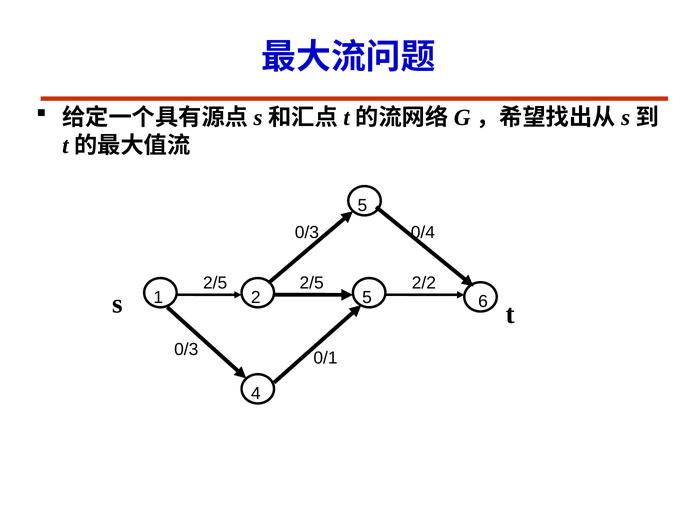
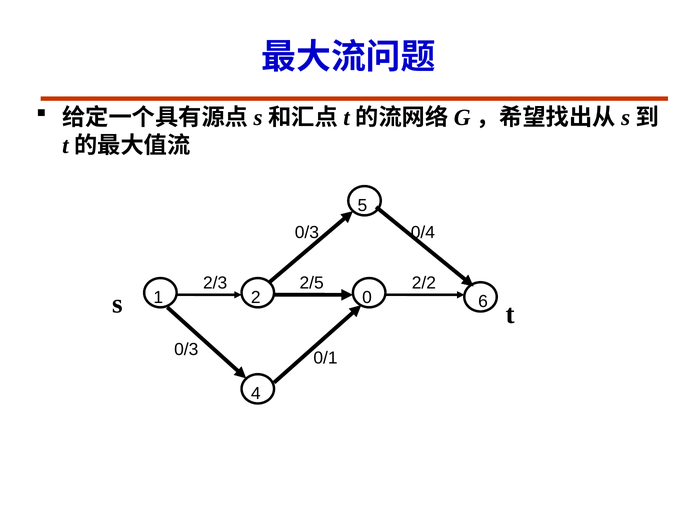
2/5: 2/5 -> 2/3 (215, 283)
2 5: 5 -> 0 (367, 298)
